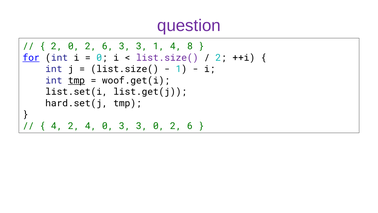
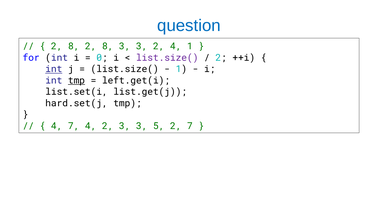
question colour: purple -> blue (189, 25)
0: 0 -> 8 (74, 46)
6: 6 -> 8 (108, 46)
3 1: 1 -> 2 (159, 46)
4 8: 8 -> 1 (190, 46)
for underline: present -> none (31, 58)
int underline: none -> present (54, 69)
woof.get(i: woof.get(i -> left.get(i (136, 80)
4 2: 2 -> 7 (74, 126)
4 0: 0 -> 2 (108, 126)
3 0: 0 -> 5 (159, 126)
6: 6 -> 7 (190, 126)
